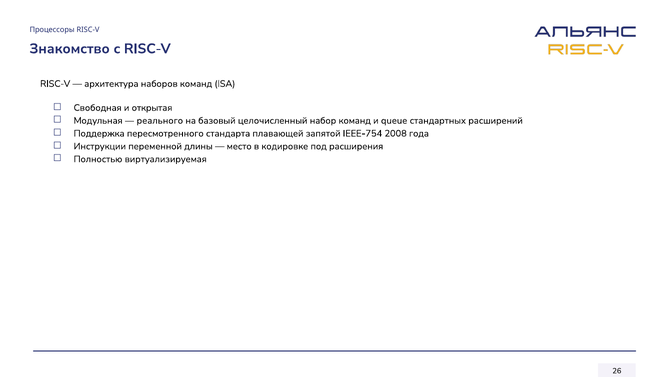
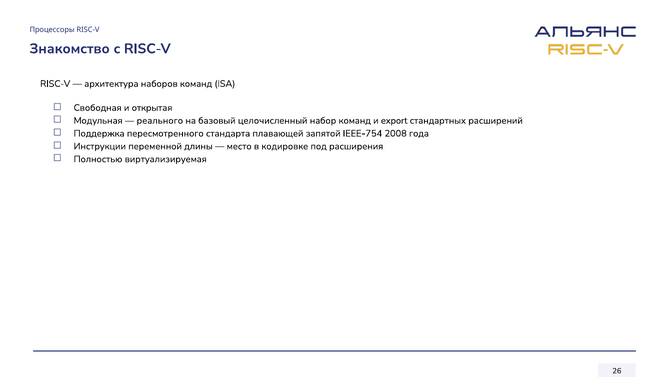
queue: queue -> export (394, 121)
